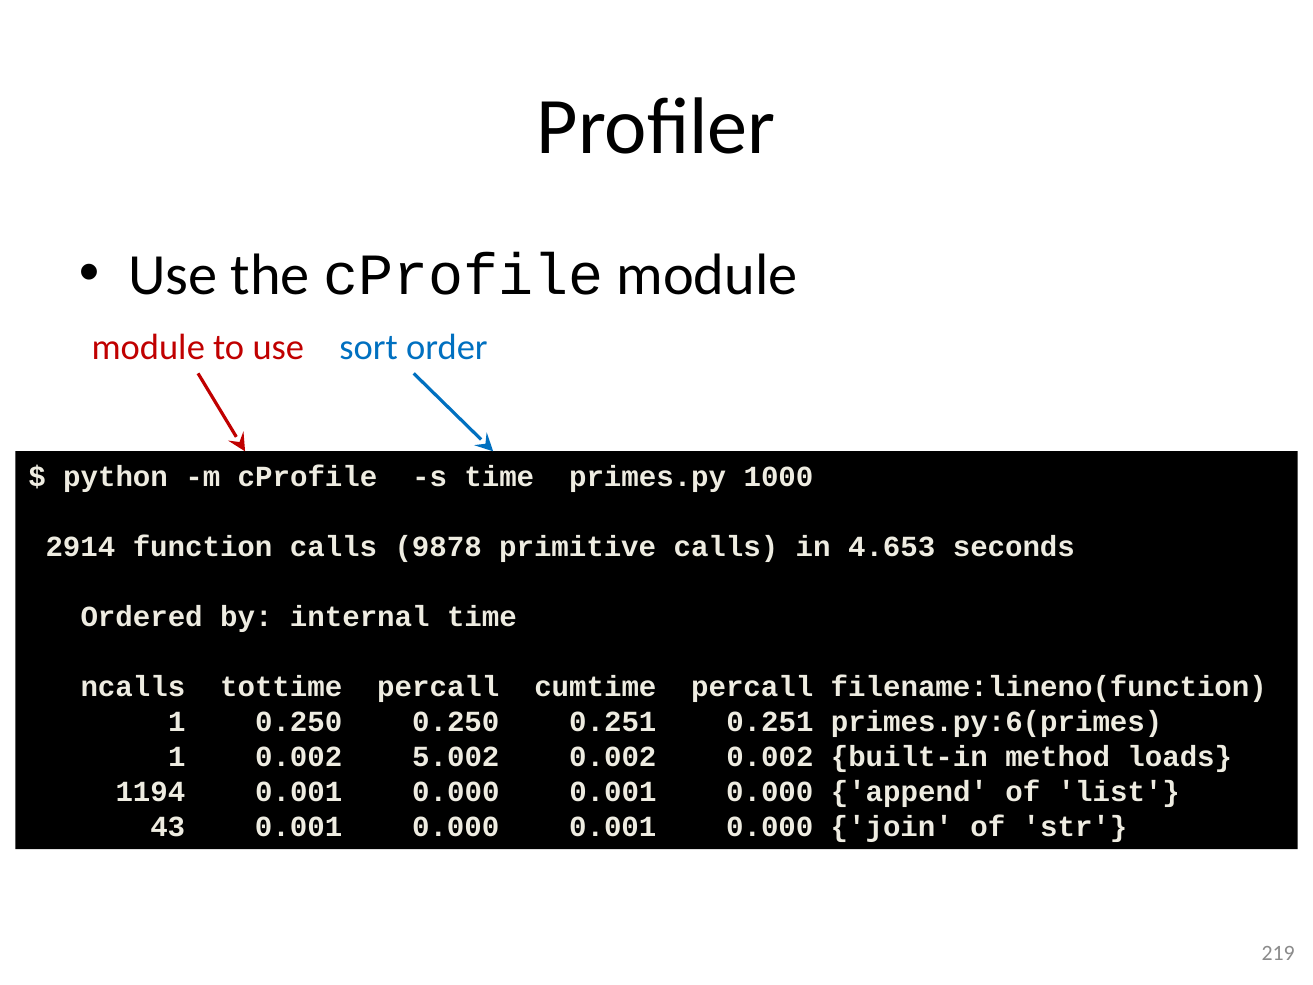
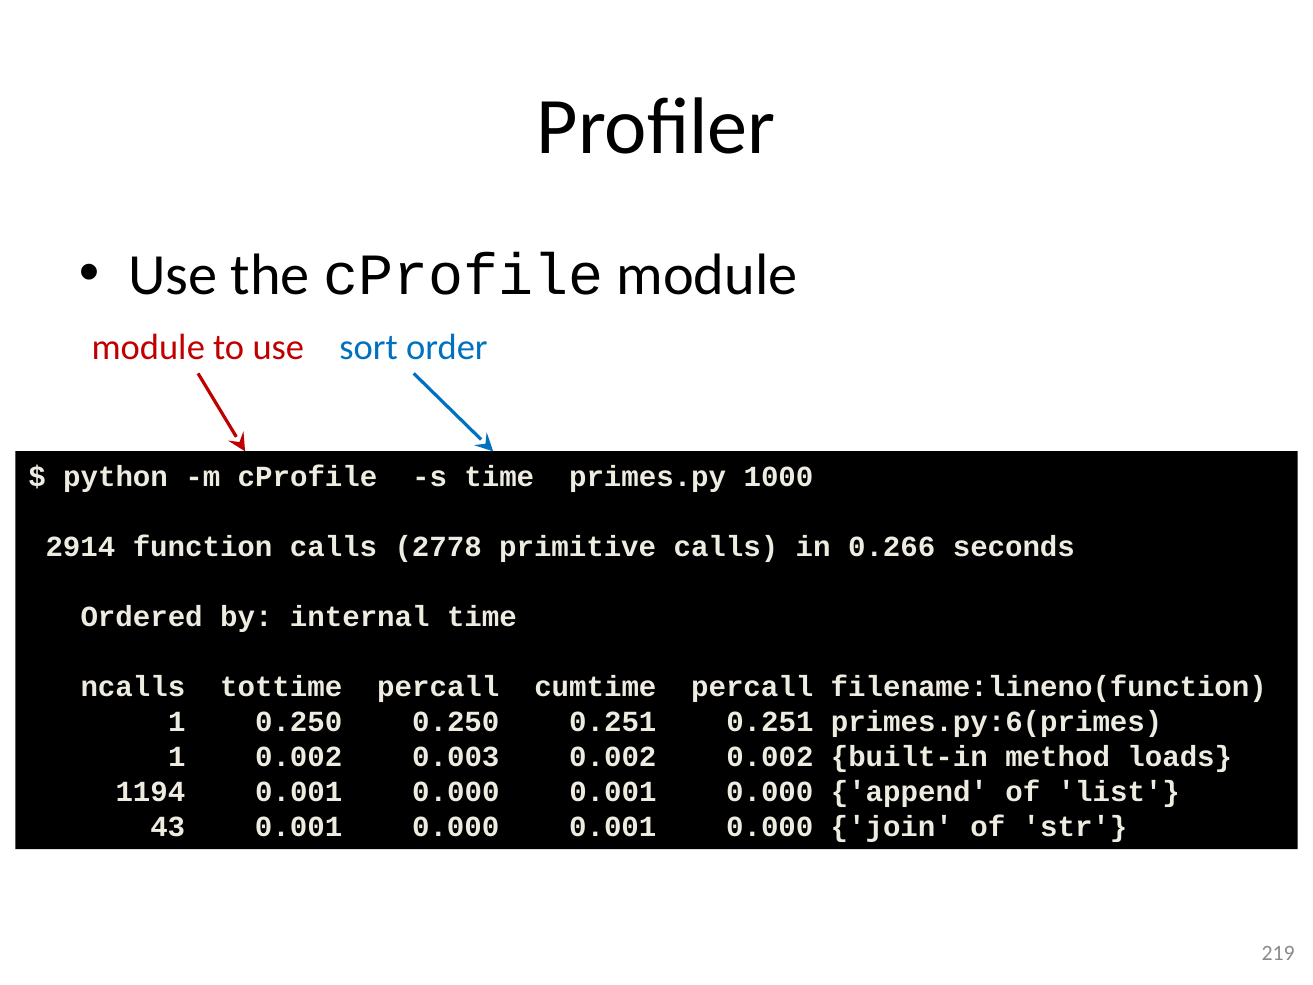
9878: 9878 -> 2778 (438, 547)
4.653: 4.653 -> 0.266 (892, 547)
5.002: 5.002 -> 0.003 (456, 757)
